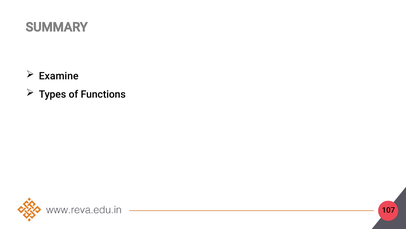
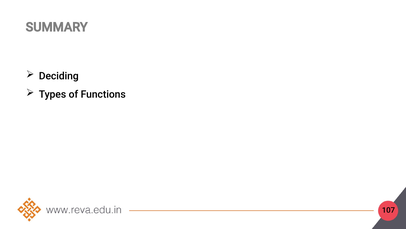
Examine: Examine -> Deciding (59, 76)
